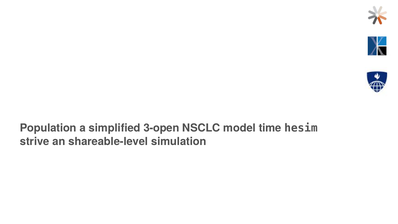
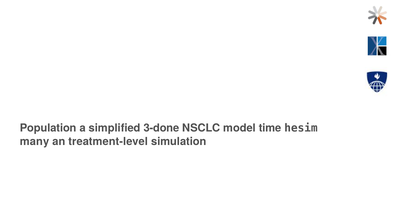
3-open: 3-open -> 3-done (161, 128)
strive: strive -> many (35, 141)
shareable-level: shareable-level -> treatment-level (108, 141)
